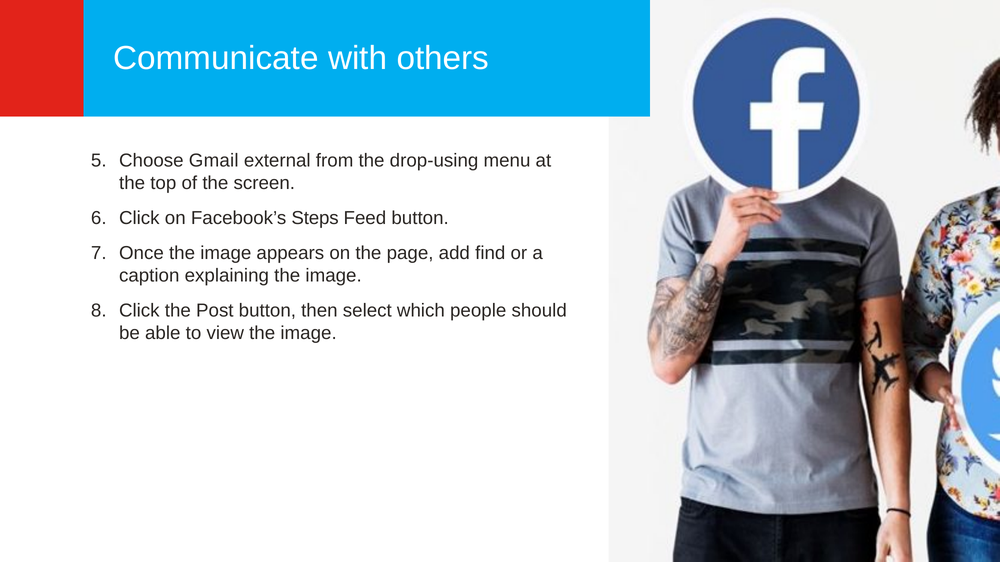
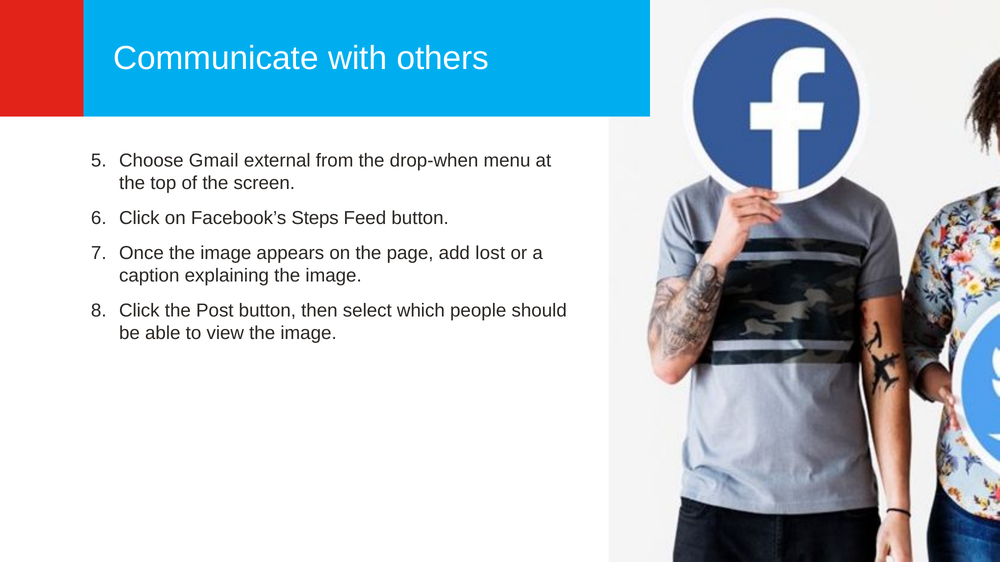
drop-using: drop-using -> drop-when (434, 161)
find: find -> lost (490, 253)
